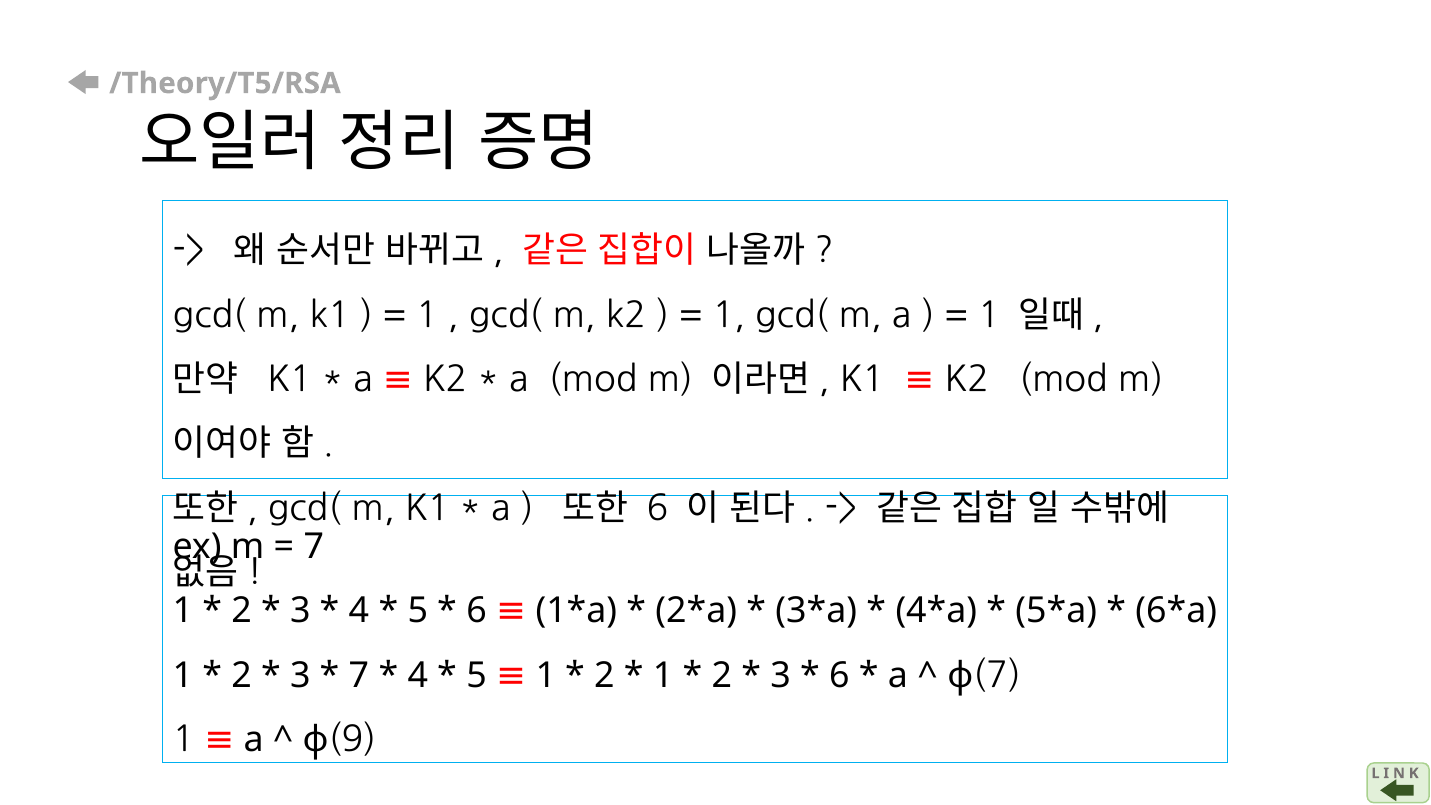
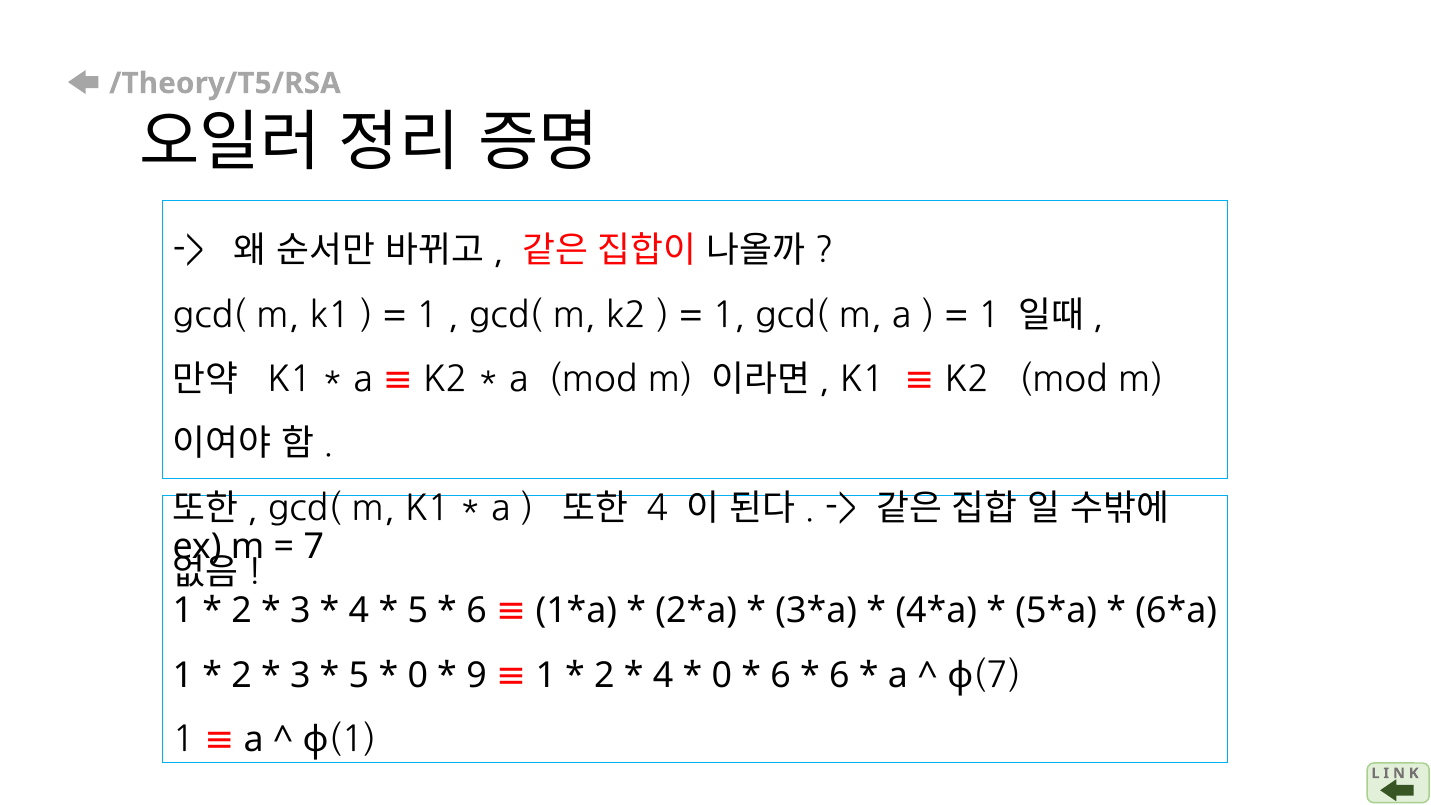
6: 6 -> 4 (657, 508)
7: 7 -> 5 (359, 675)
4: 4 -> 0 (418, 675)
5: 5 -> 9 (477, 675)
1: 1 -> 4 (663, 675)
2: 2 -> 0 (722, 675)
3: 3 -> 6 (781, 675)
9: 9 -> 1 (352, 740)
